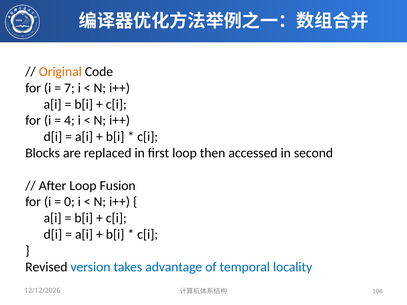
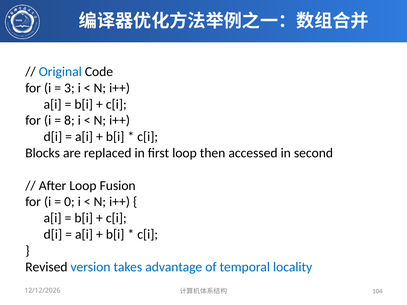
Original colour: orange -> blue (60, 72)
7: 7 -> 3 (69, 88)
4: 4 -> 8 (69, 121)
